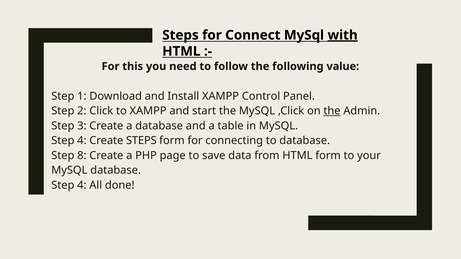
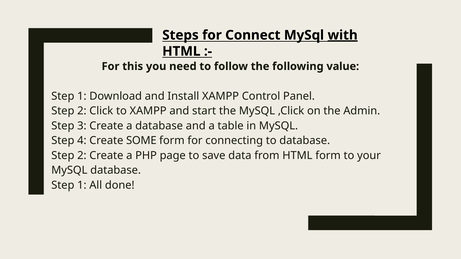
the underline: present -> none (332, 111)
Create STEPS: STEPS -> SOME (141, 141)
8: 8 -> 2 (82, 156)
4: 4 -> 1 (82, 185)
